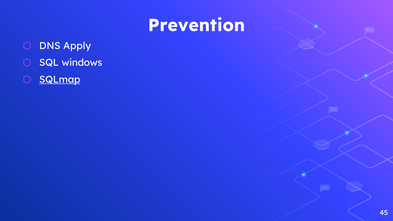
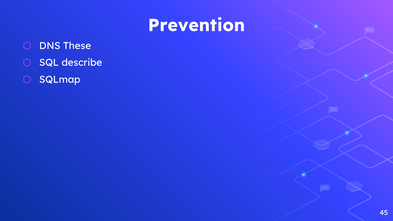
Apply: Apply -> These (77, 46)
windows: windows -> describe (82, 63)
SQLmap underline: present -> none (60, 80)
